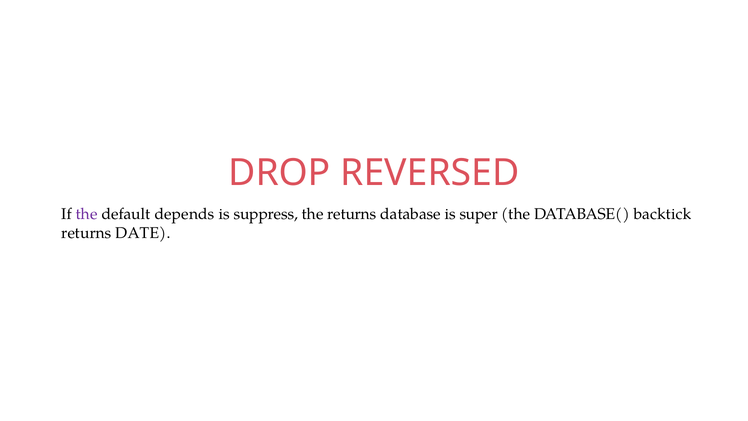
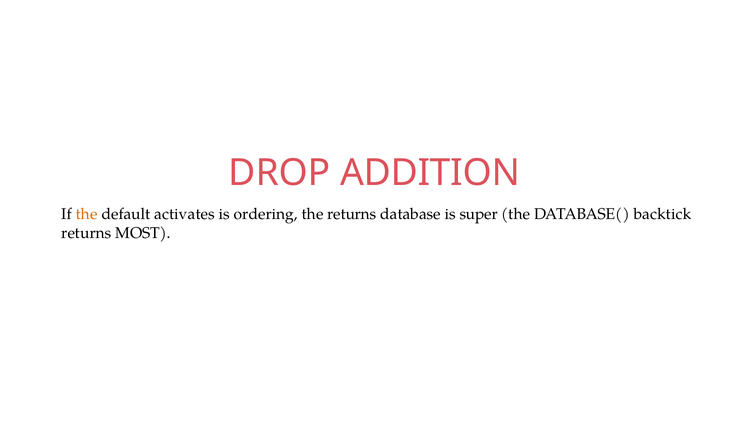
REVERSED: REVERSED -> ADDITION (430, 173)
the colour: purple -> orange (87, 214)
depends: depends -> activates (185, 214)
suppress: suppress -> ordering (266, 214)
DATE: DATE -> MOST (143, 233)
